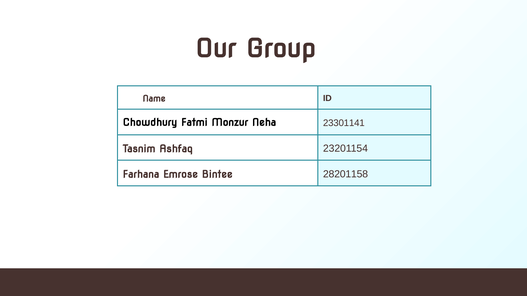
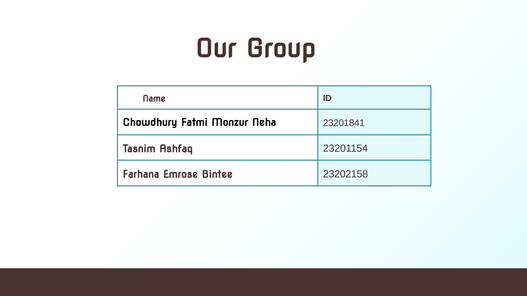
23301141: 23301141 -> 23201841 (344, 123)
28201158: 28201158 -> 23202158 (346, 174)
